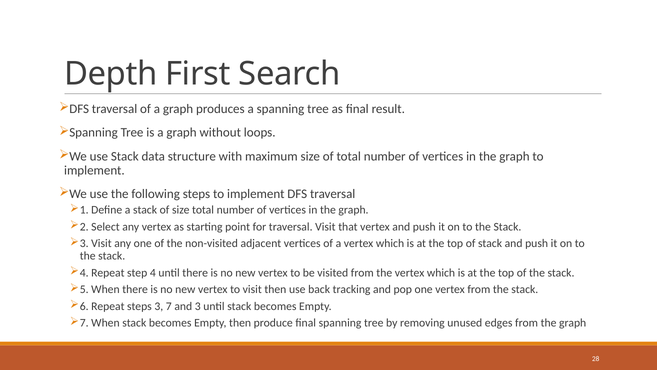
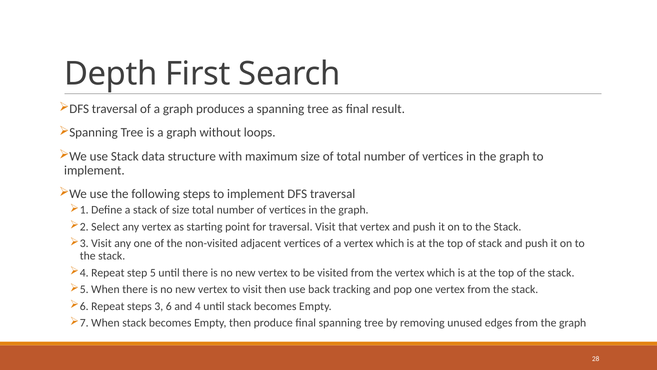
4: 4 -> 5 (153, 272)
7: 7 -> 6 (169, 306)
and 3: 3 -> 4 (198, 306)
